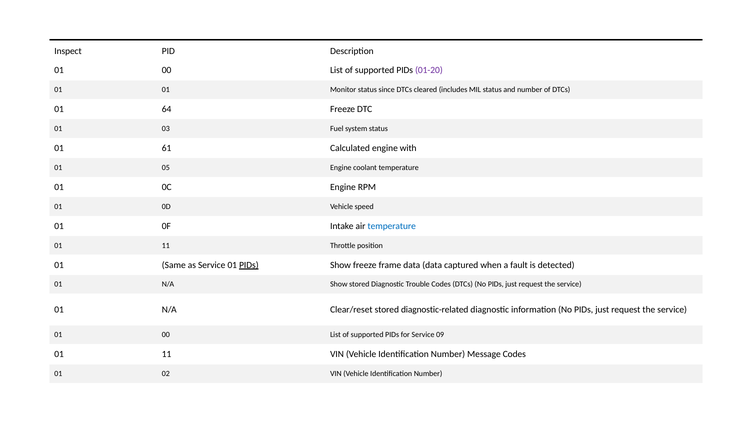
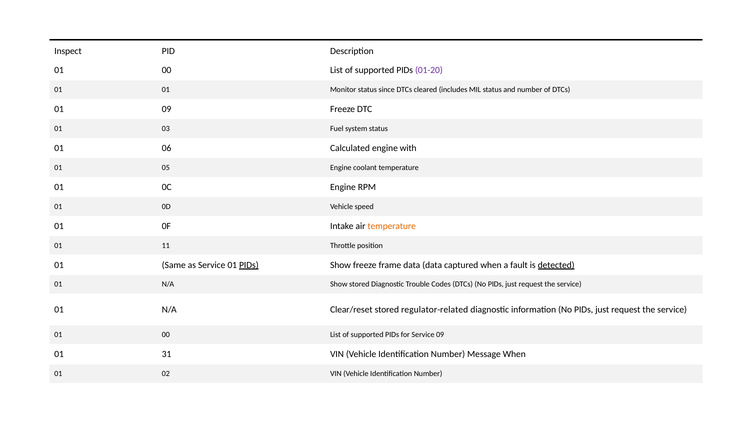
01 64: 64 -> 09 (167, 109)
61: 61 -> 06 (167, 148)
temperature colour: blue -> orange (392, 226)
detected underline: none -> present (556, 265)
diagnostic-related: diagnostic-related -> regulator-related (435, 310)
11: 11 -> 31 (167, 354)
Message Codes: Codes -> When (514, 354)
